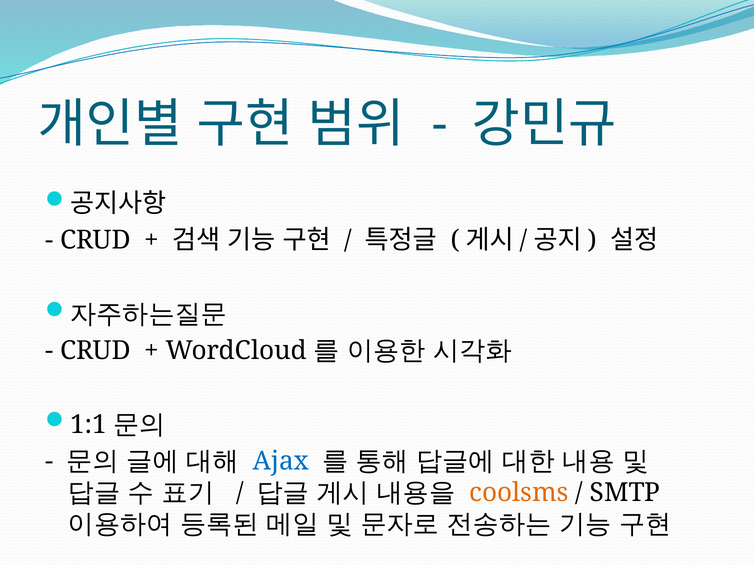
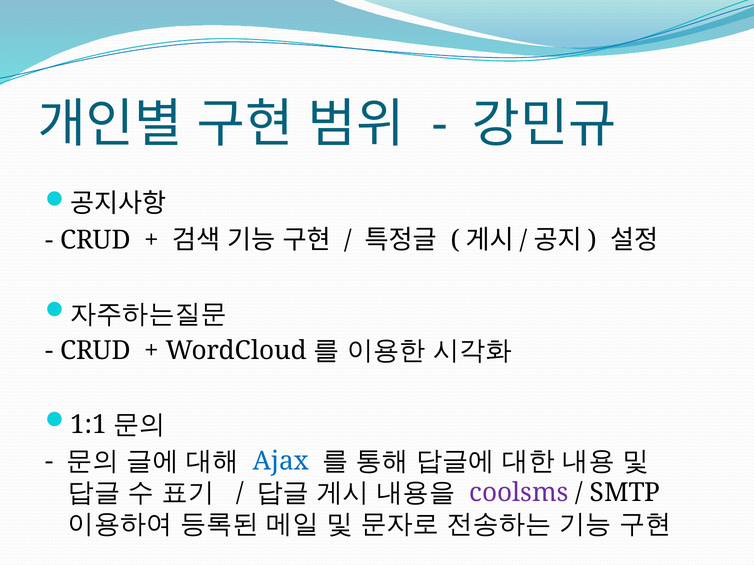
coolsms colour: orange -> purple (519, 493)
